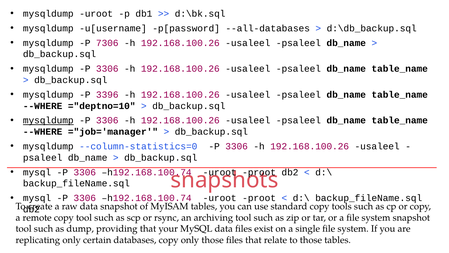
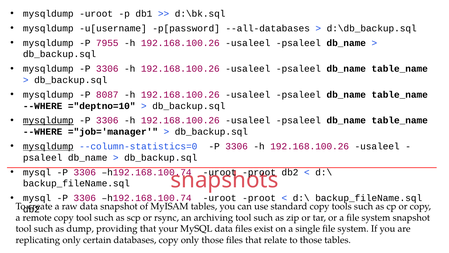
7306: 7306 -> 7955 (107, 43)
3396: 3396 -> 8087 (107, 95)
mysqldump underline: none -> present (48, 146)
